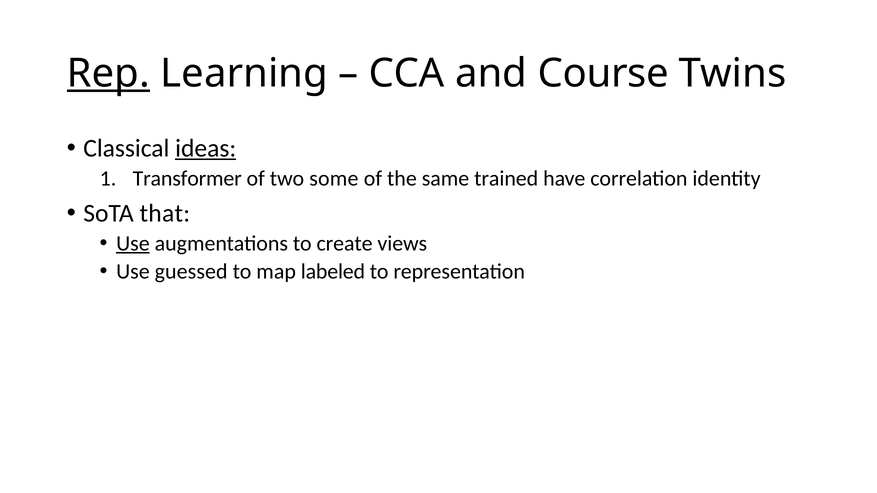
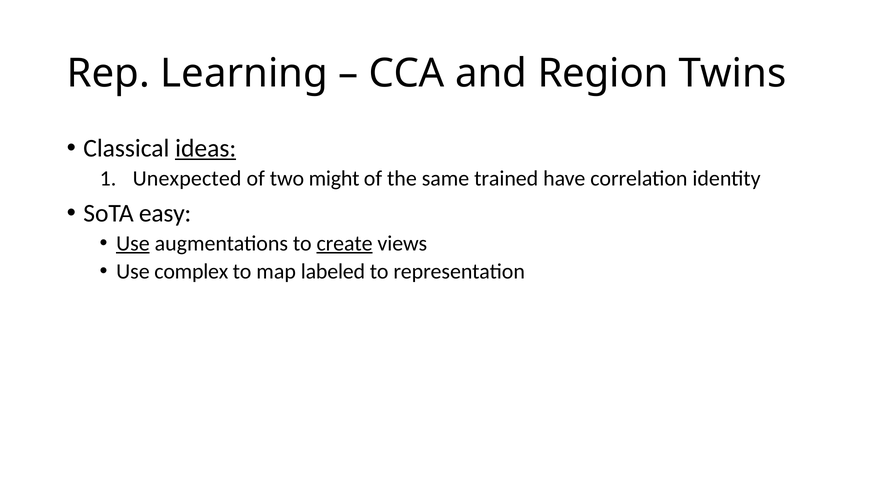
Rep underline: present -> none (108, 74)
Course: Course -> Region (603, 74)
Transformer: Transformer -> Unexpected (187, 179)
some: some -> might (334, 179)
that: that -> easy (165, 213)
create underline: none -> present (345, 244)
guessed: guessed -> complex (191, 272)
